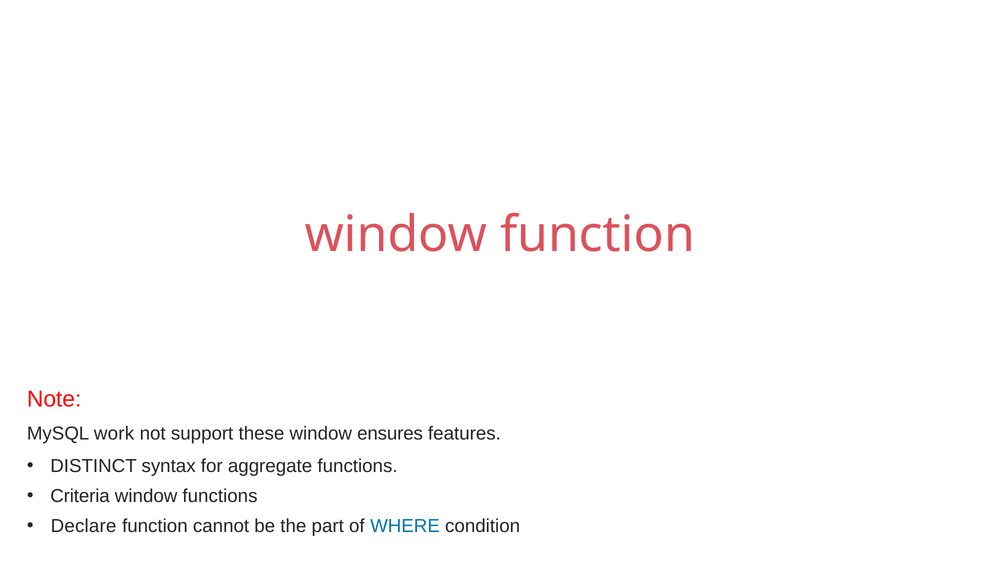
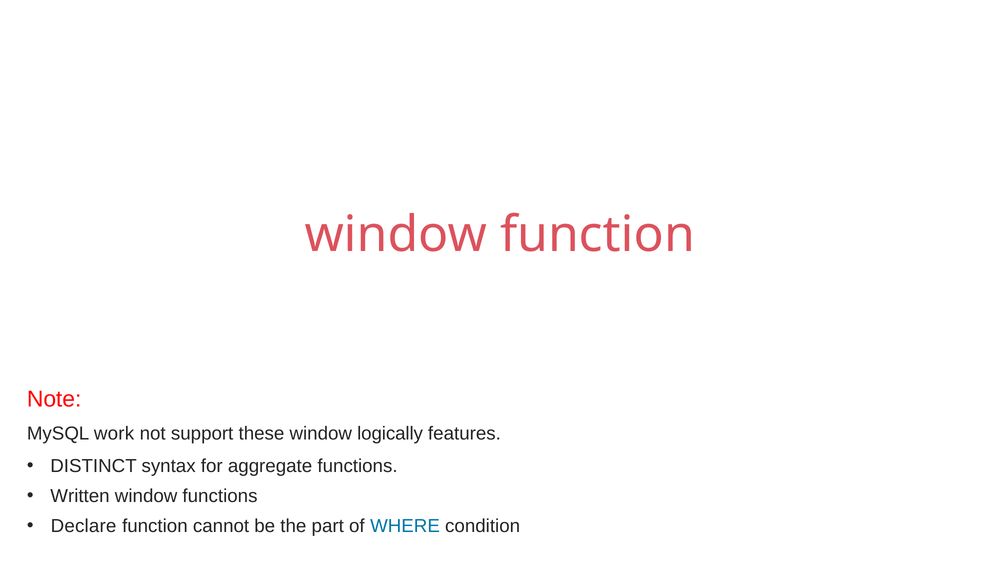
ensures: ensures -> logically (390, 433)
Criteria: Criteria -> Written (80, 496)
